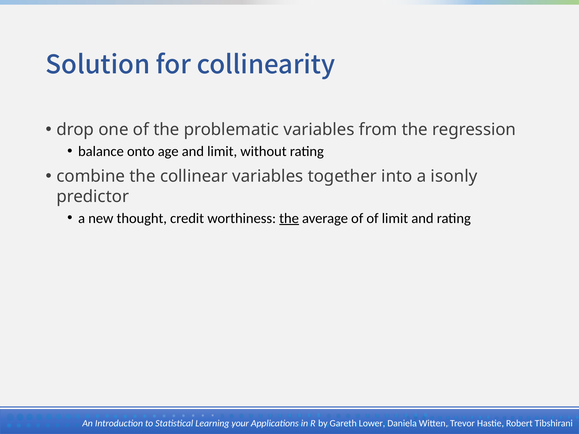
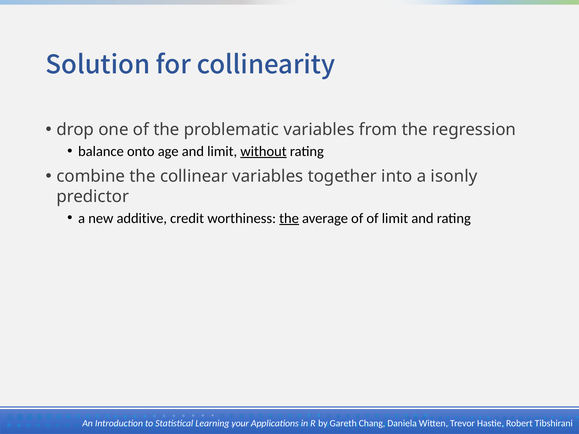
without underline: none -> present (263, 151)
thought: thought -> additive (142, 218)
Lower: Lower -> Chang (372, 424)
